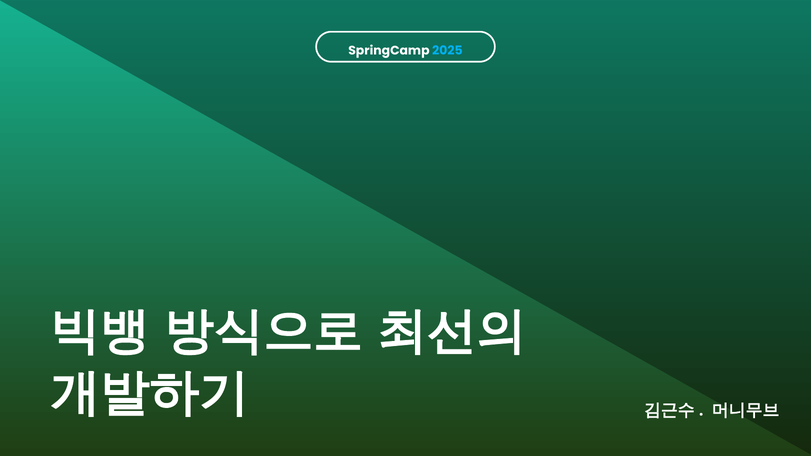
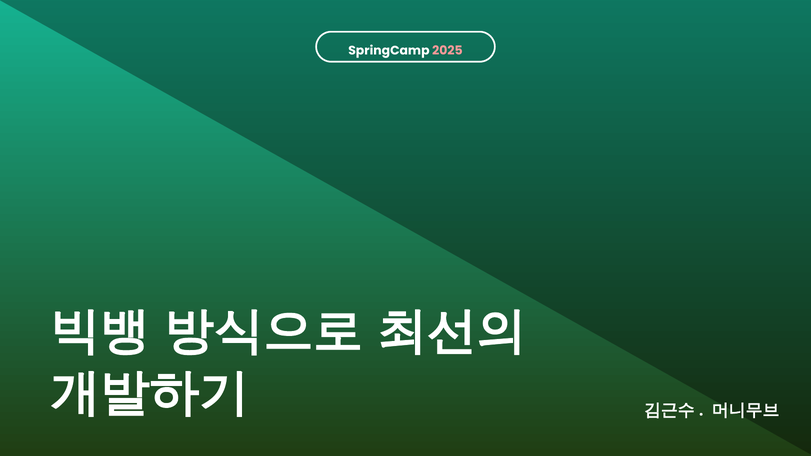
2025 colour: light blue -> pink (447, 51)
